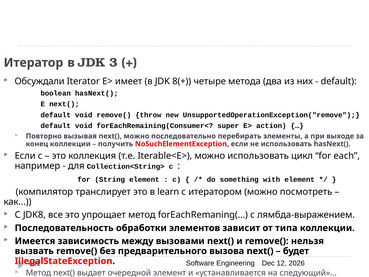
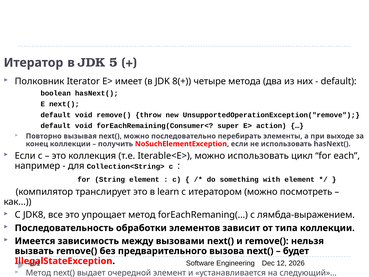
3: 3 -> 5 (113, 63)
Обсуждали: Обсуждали -> Полковник (39, 81)
